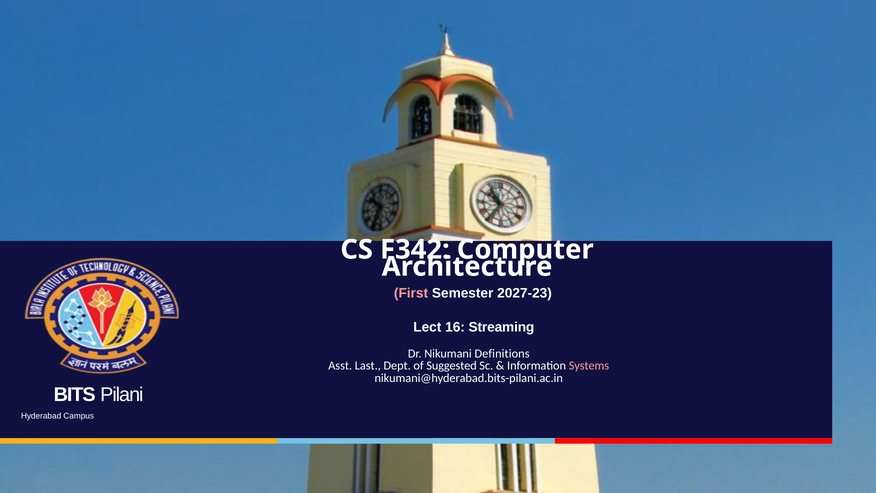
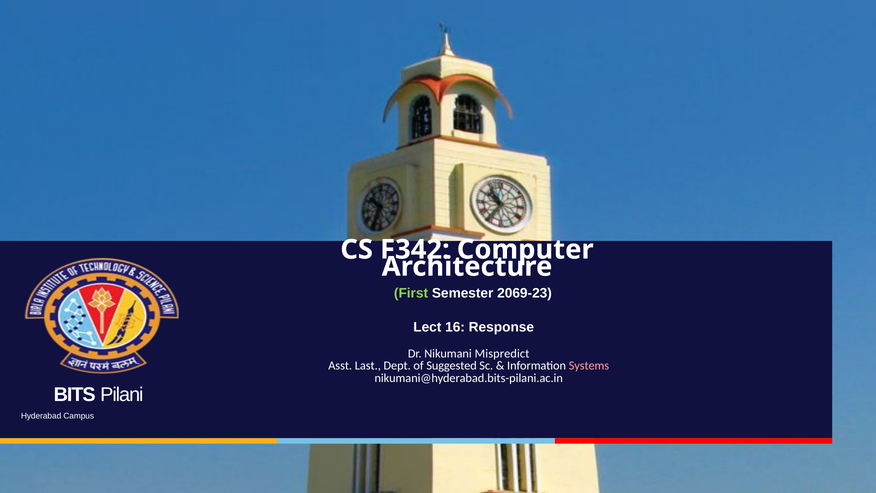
First colour: pink -> light green (411, 293)
2027-23: 2027-23 -> 2069-23 (525, 293)
Streaming: Streaming -> Response (501, 327)
Definitions: Definitions -> Mispredict (502, 353)
